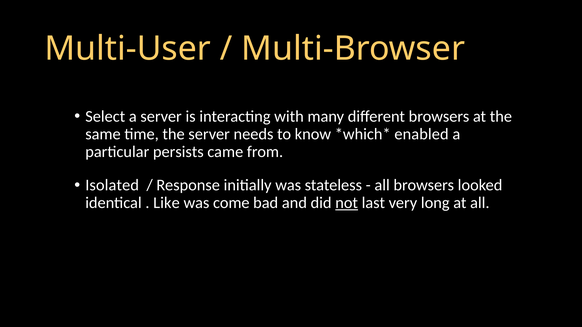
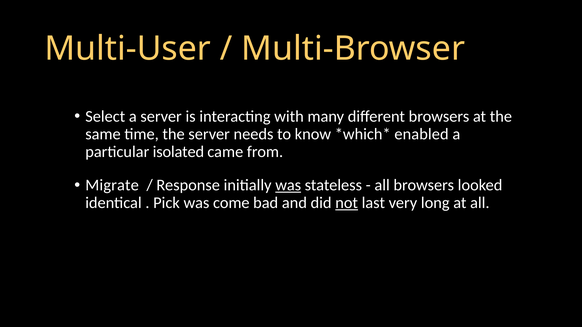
persists: persists -> isolated (178, 152)
Isolated: Isolated -> Migrate (112, 185)
was underline: none -> present (288, 185)
Like: Like -> Pick (166, 203)
